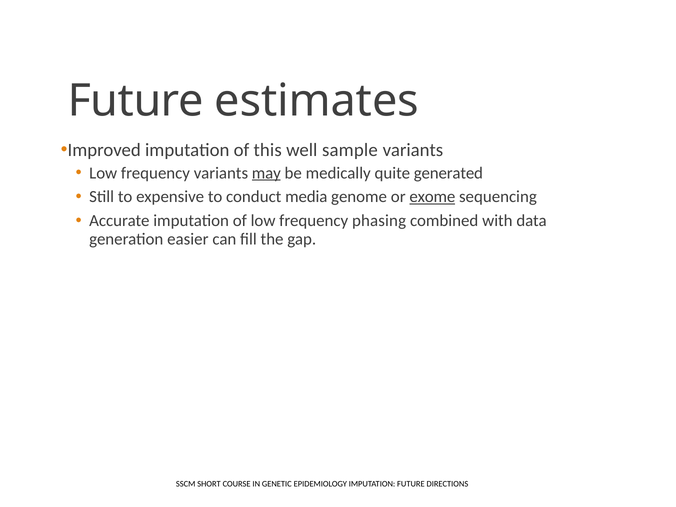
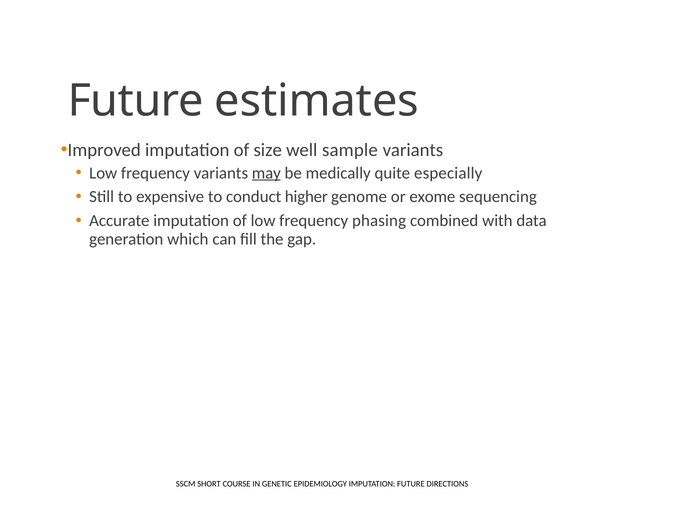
this: this -> size (268, 150)
generated: generated -> especially (448, 173)
media: media -> higher (306, 197)
exome underline: present -> none (432, 197)
easier: easier -> which (188, 239)
